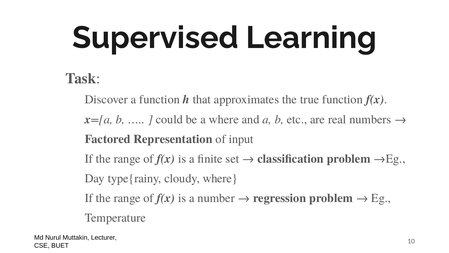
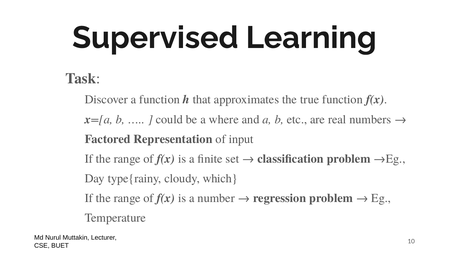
cloudy where: where -> which (220, 178)
